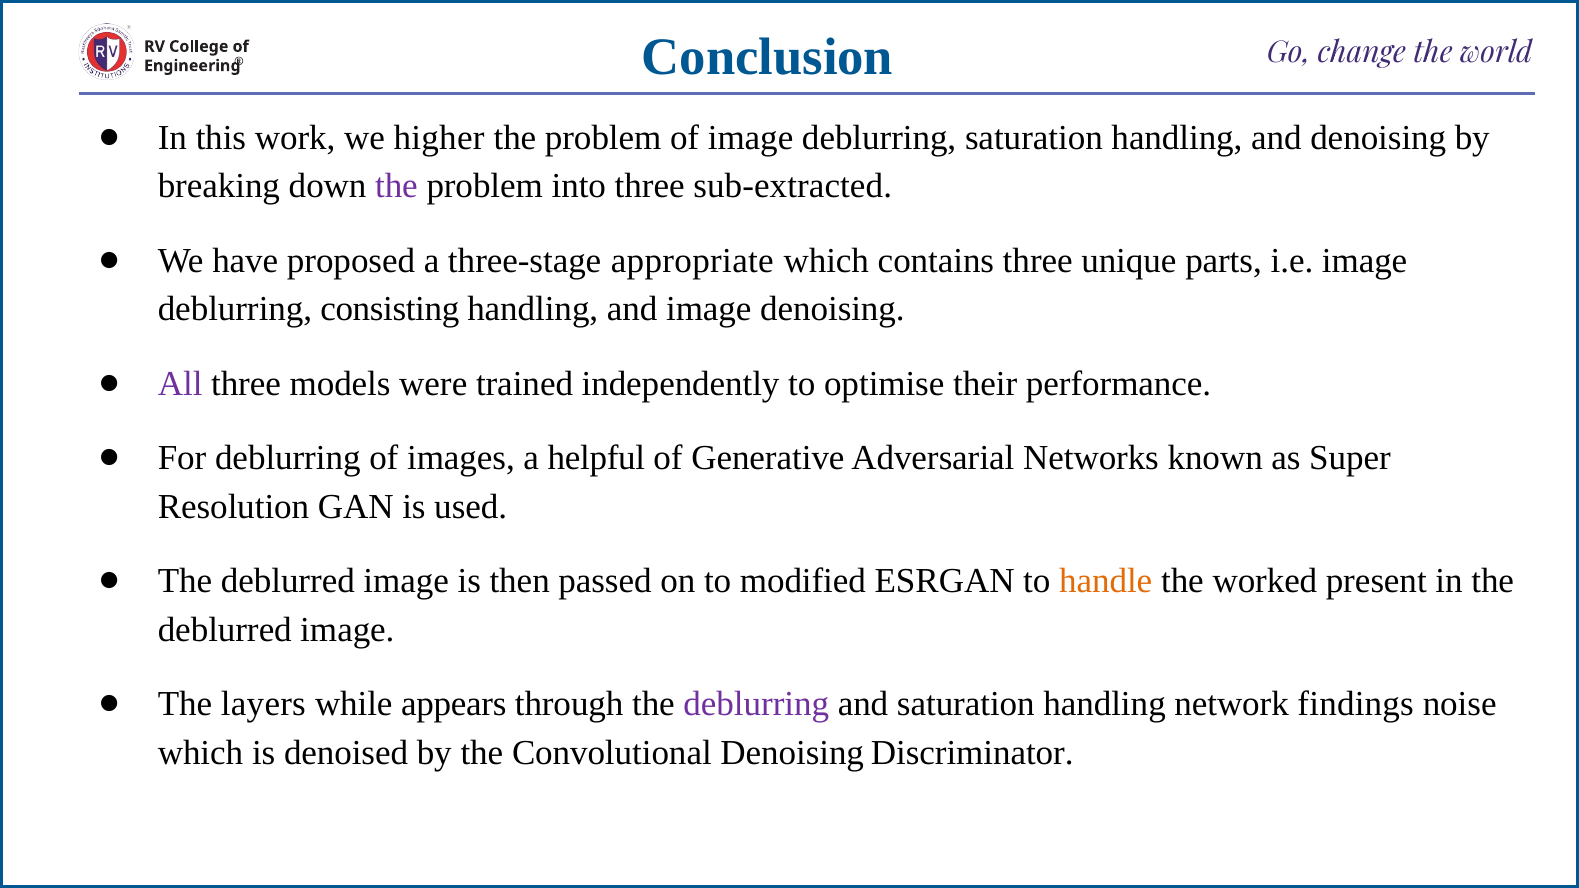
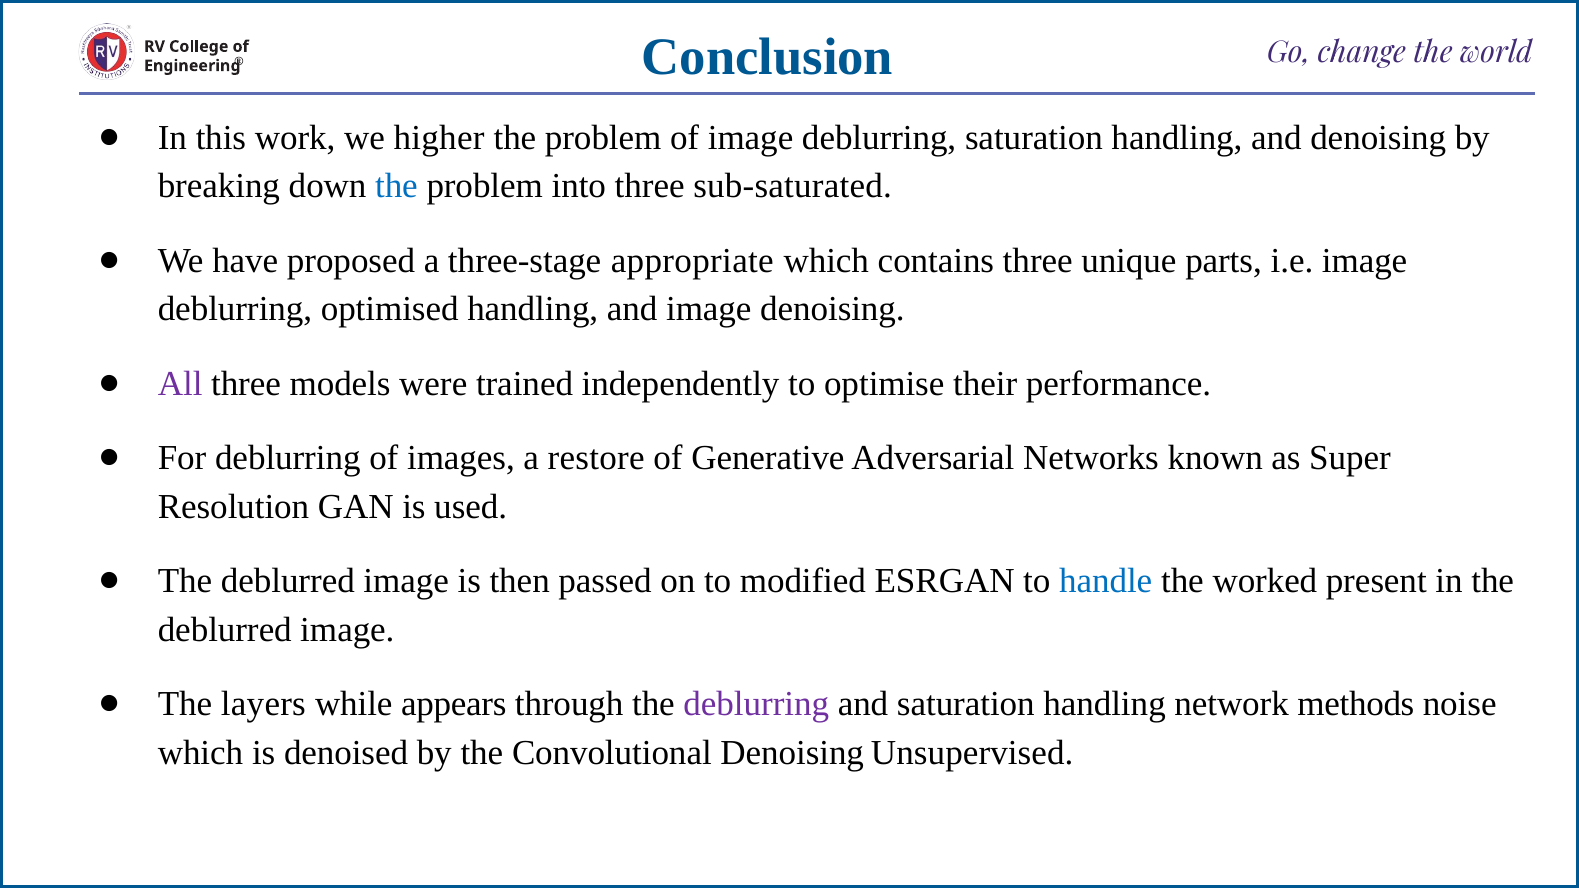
the colour: purple -> blue (396, 186)
sub-extracted: sub-extracted -> sub-saturated (793, 186)
consisting: consisting -> optimised (390, 309)
helpful: helpful -> restore (596, 458)
handle colour: orange -> blue (1106, 581)
findings: findings -> methods (1356, 704)
Discriminator: Discriminator -> Unsupervised (972, 753)
